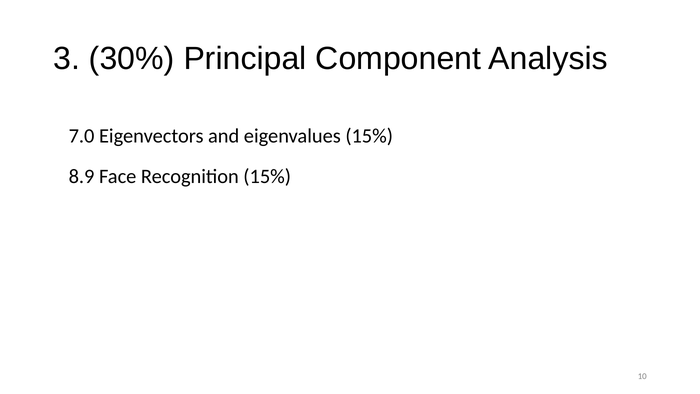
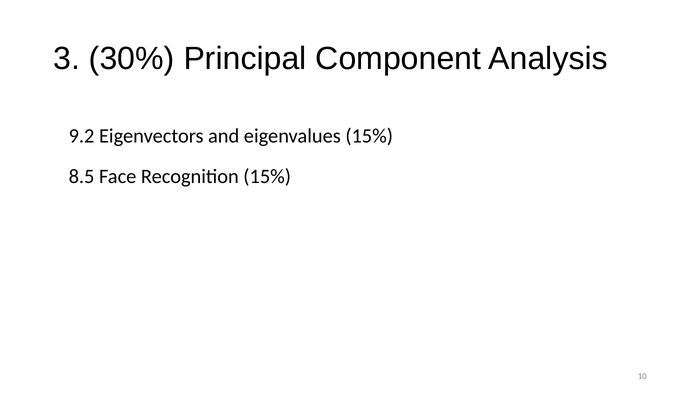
7.0: 7.0 -> 9.2 (82, 136)
8.9: 8.9 -> 8.5 (82, 176)
